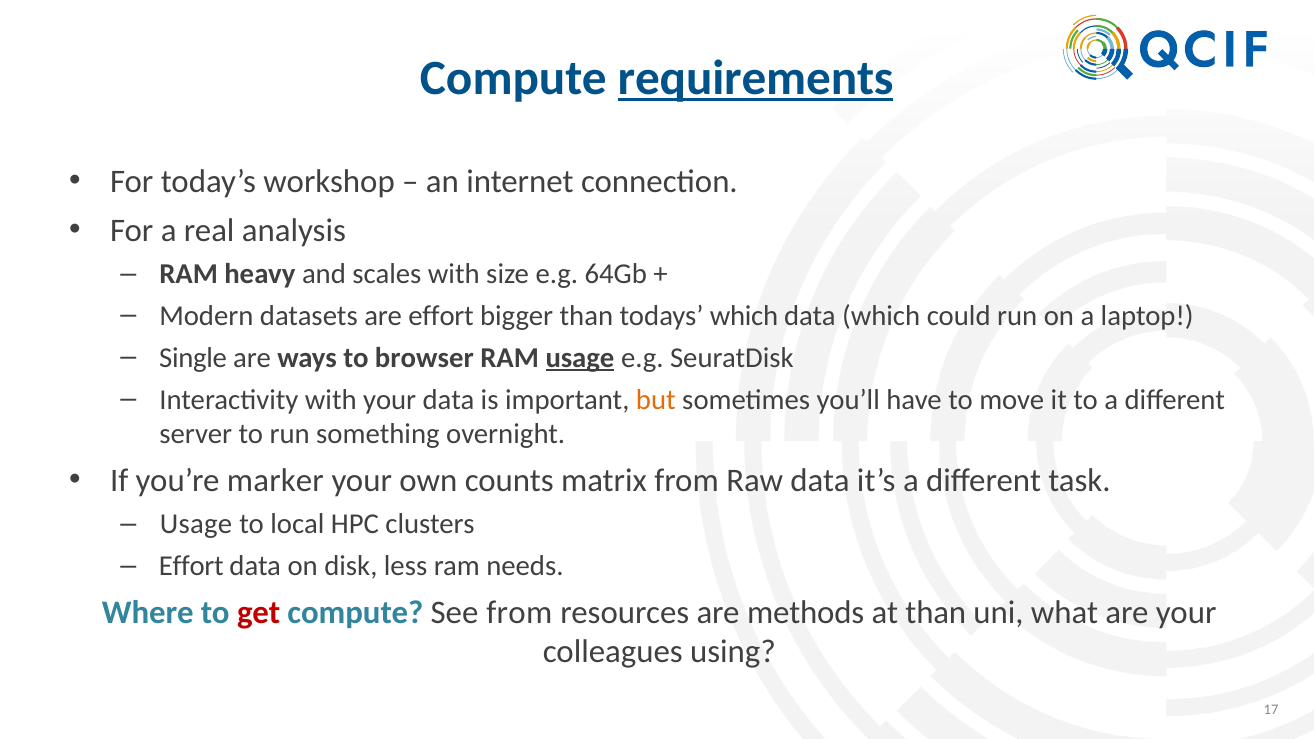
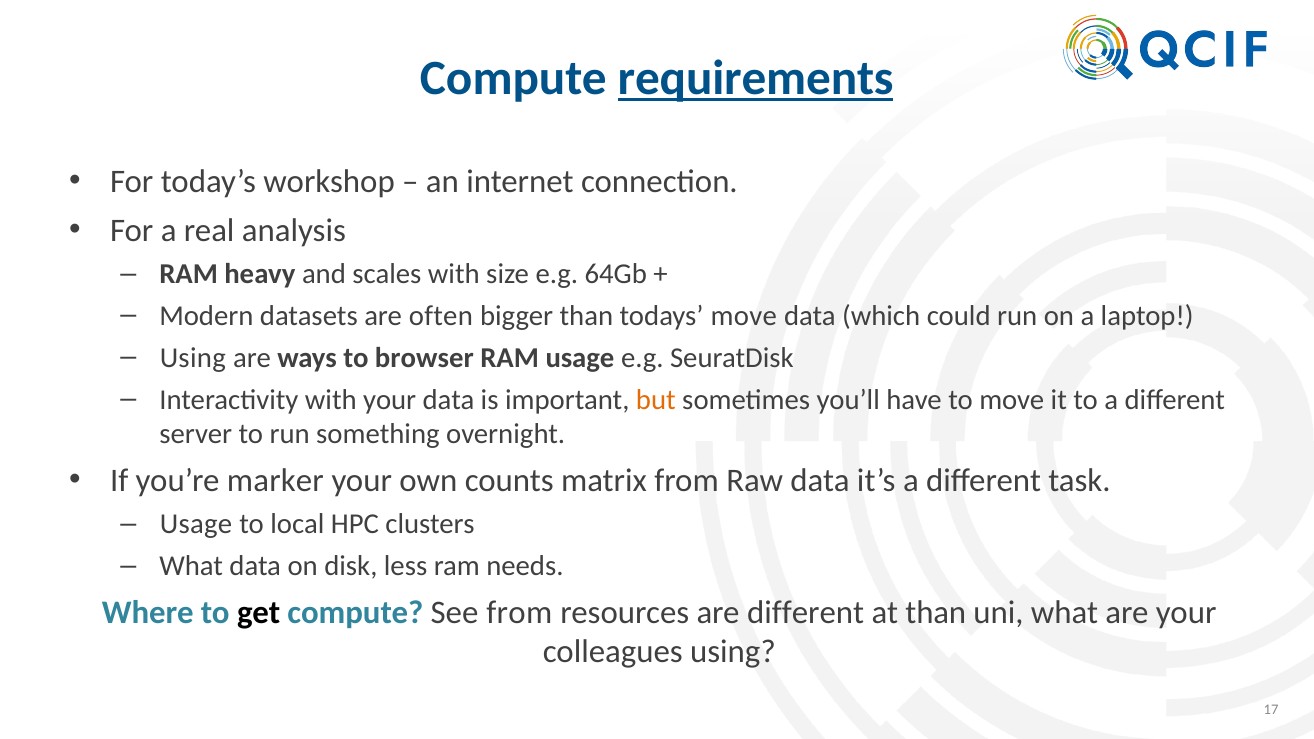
are effort: effort -> often (441, 316)
todays which: which -> move (744, 316)
Single: Single -> Using (193, 358)
usage underline: present -> none (580, 358)
Effort: Effort -> What (191, 566)
get colour: red -> black (259, 613)
are methods: methods -> different (806, 613)
